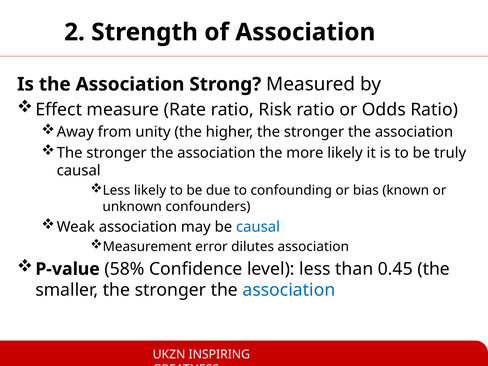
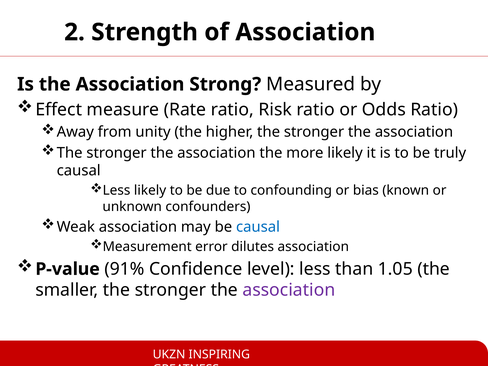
58%: 58% -> 91% (124, 269)
0.45: 0.45 -> 1.05 (395, 269)
association colour: blue -> purple (289, 290)
